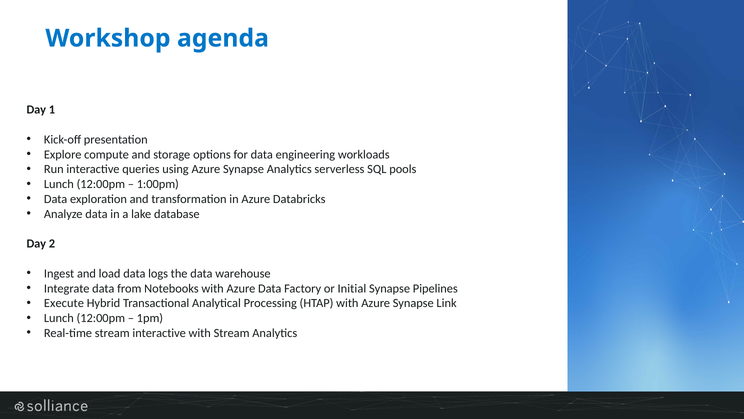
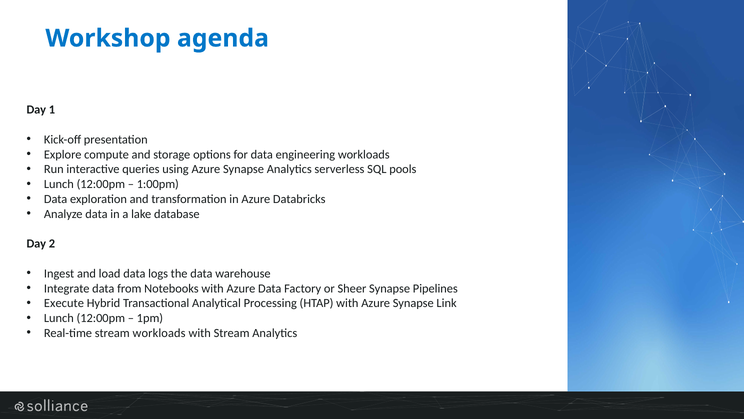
Initial: Initial -> Sheer (352, 288)
stream interactive: interactive -> workloads (159, 333)
